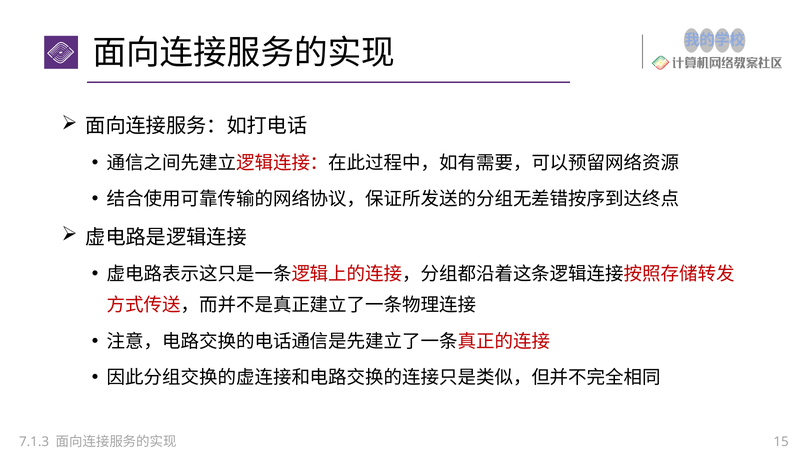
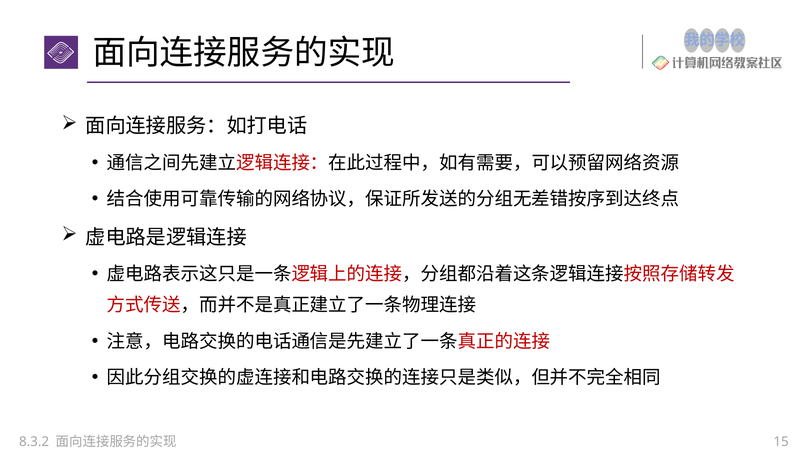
7.1.3: 7.1.3 -> 8.3.2 (34, 442)
